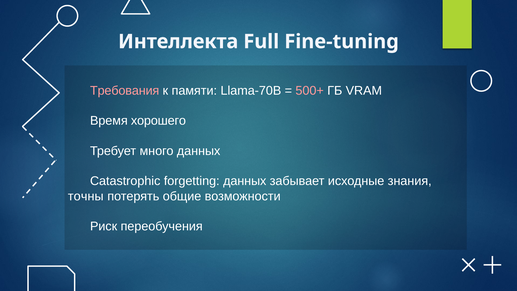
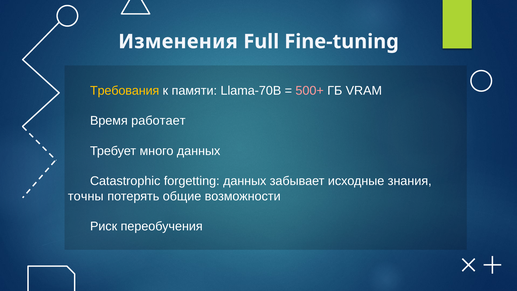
Интеллекта: Интеллекта -> Изменения (178, 42)
Требования colour: pink -> yellow (125, 91)
хорошего: хорошего -> работает (158, 121)
